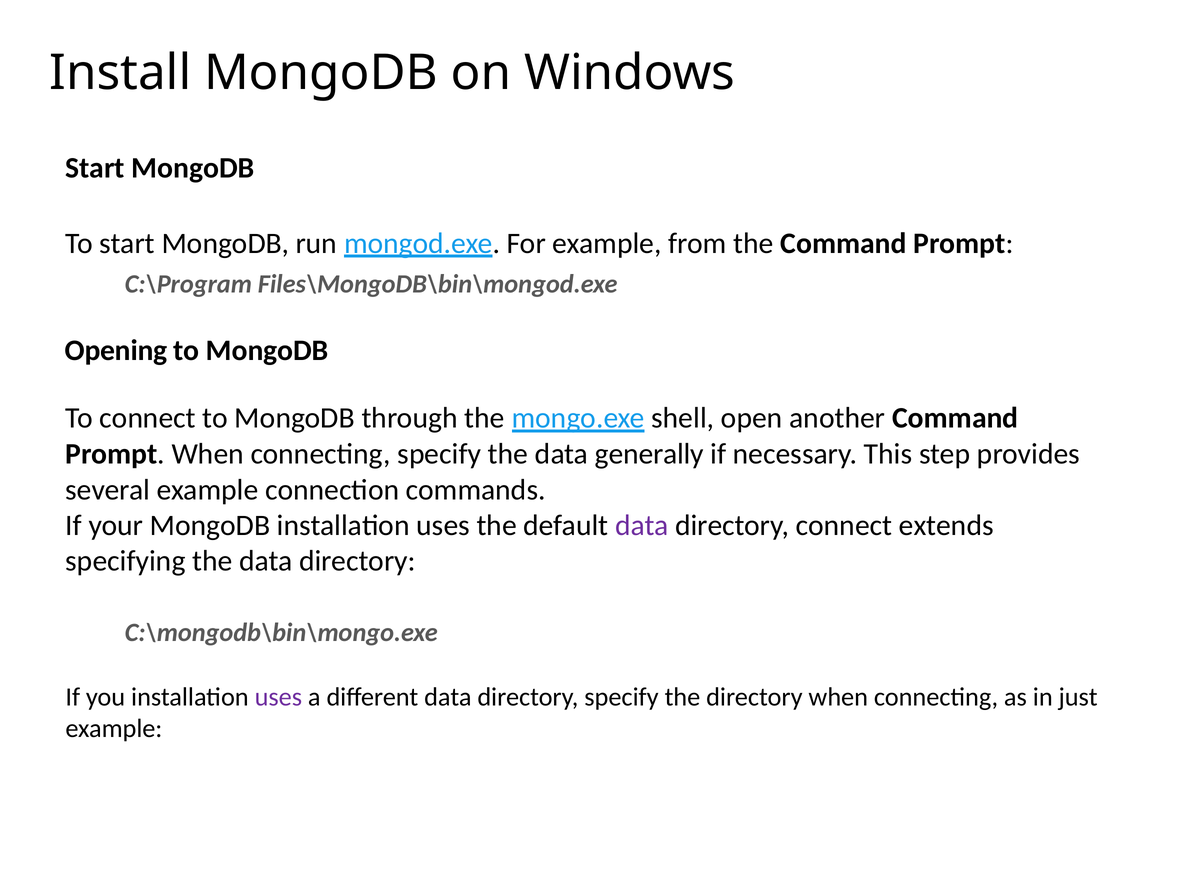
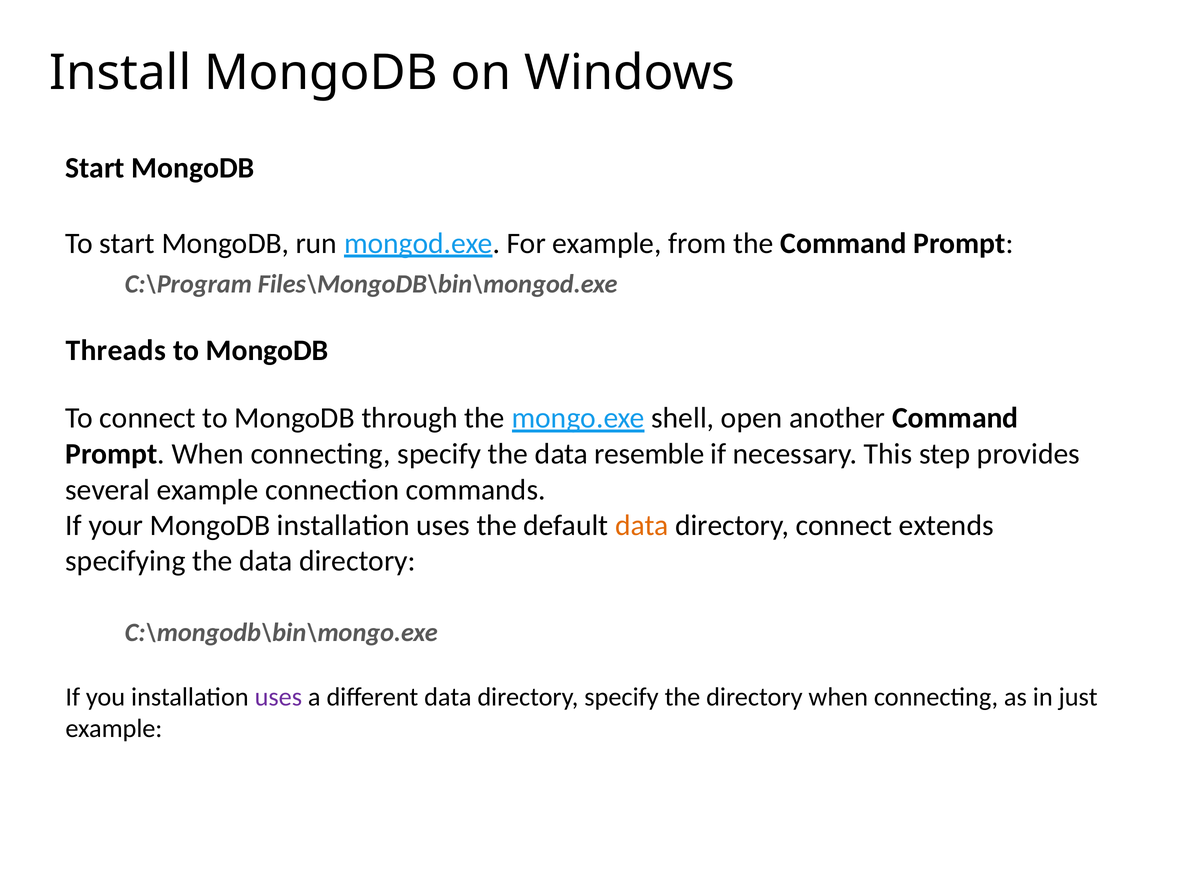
Opening: Opening -> Threads (116, 351)
generally: generally -> resemble (649, 454)
data colour: purple -> orange (642, 525)
